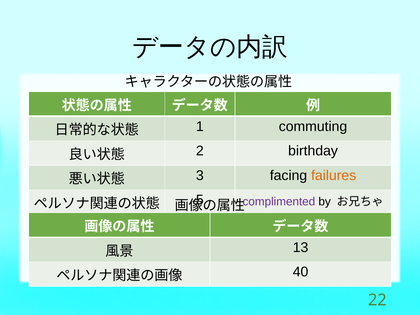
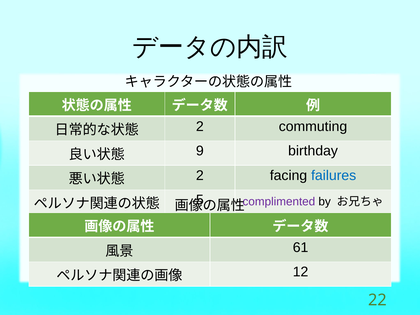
1: 1 -> 2 (200, 126)
2: 2 -> 9 (200, 151)
3: 3 -> 2 (200, 175)
failures colour: orange -> blue (334, 175)
13: 13 -> 61 (301, 248)
40: 40 -> 12 (301, 272)
